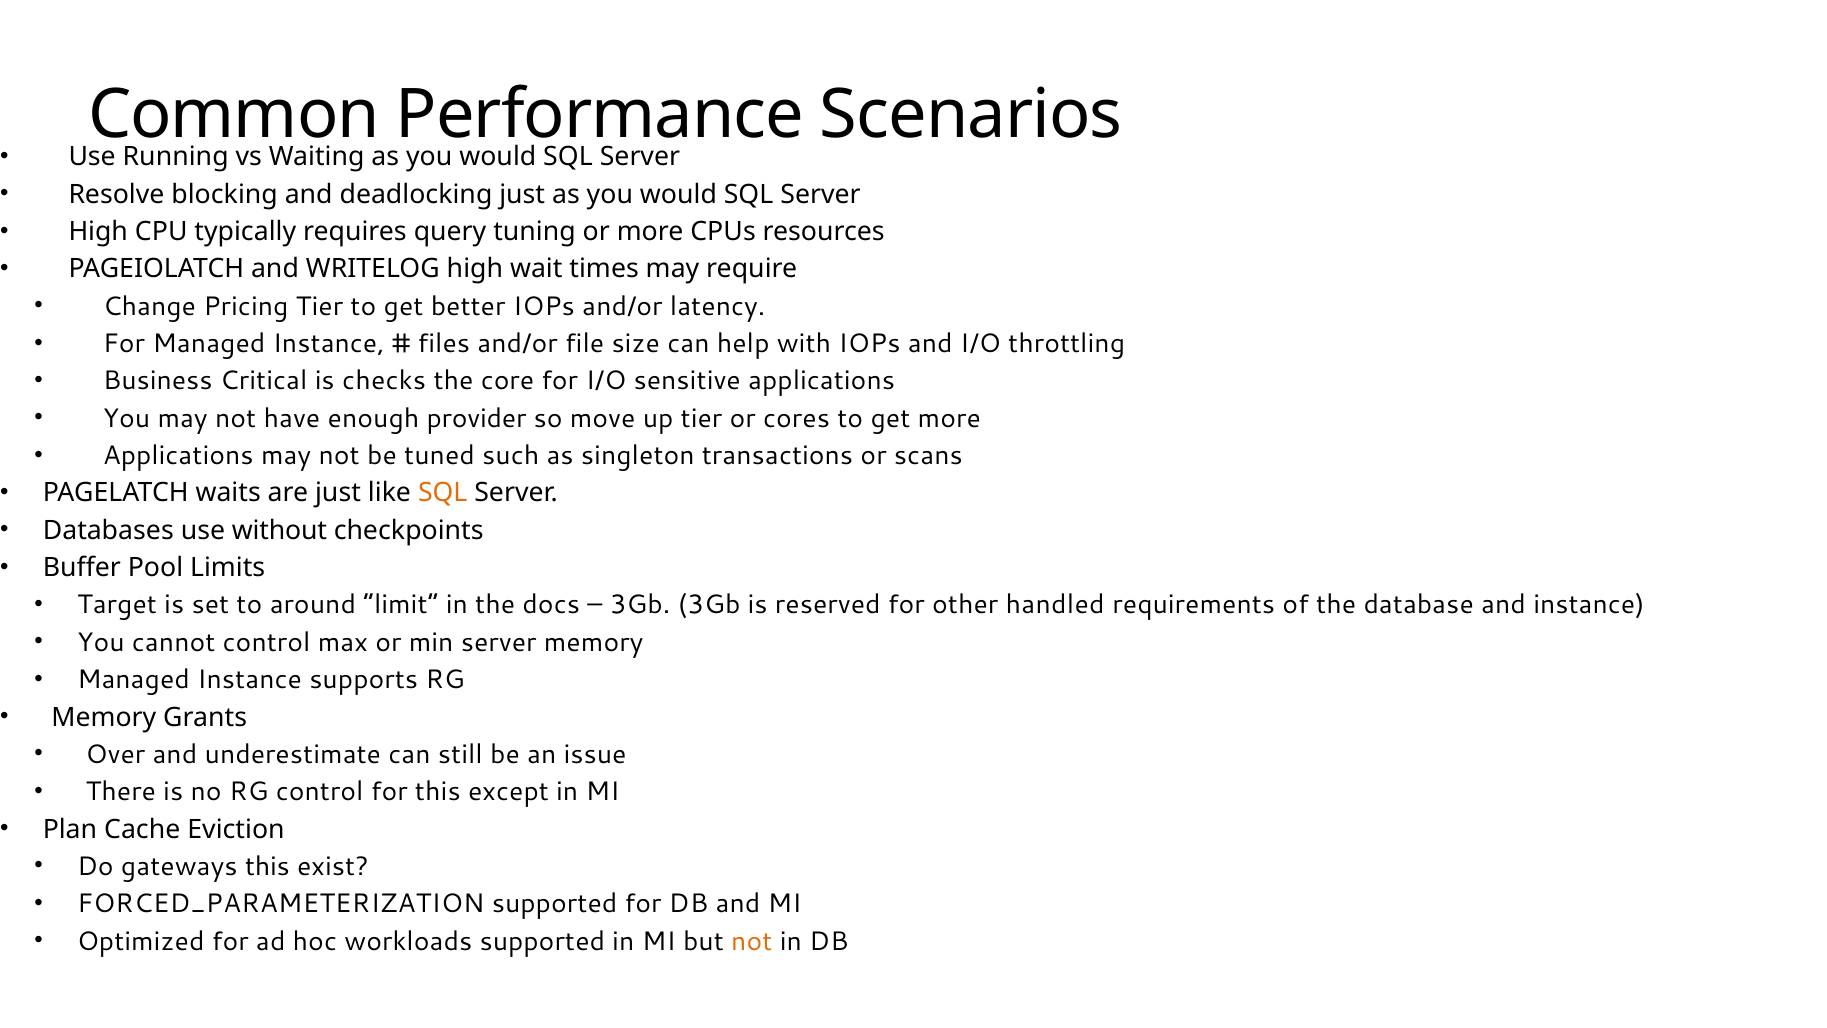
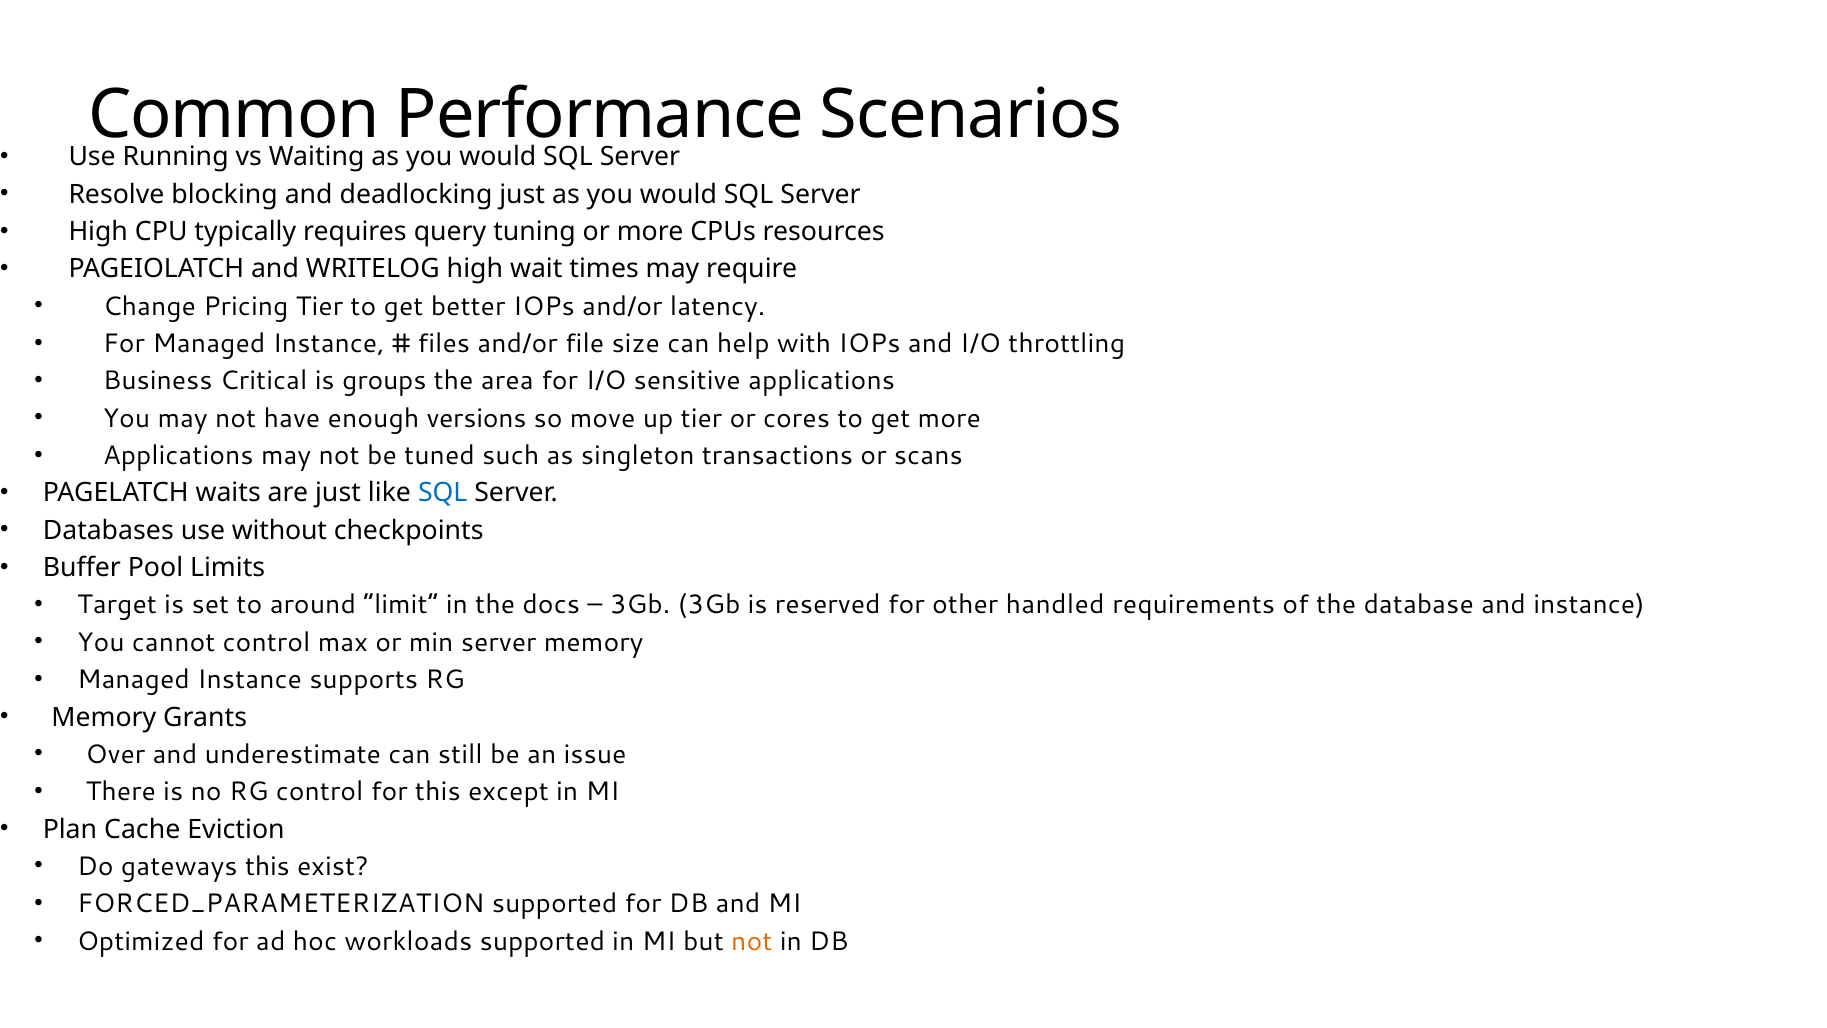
checks: checks -> groups (384, 381)
core: core -> area (507, 381)
provider: provider -> versions (477, 418)
SQL colour: orange -> blue (443, 493)
